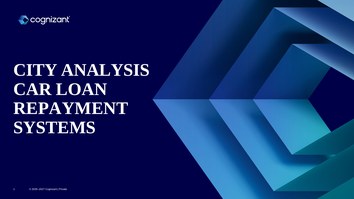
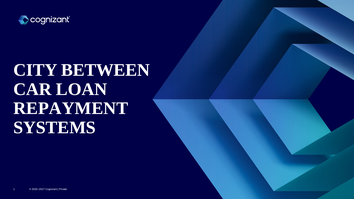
ANALYSIS: ANALYSIS -> BETWEEN (106, 70)
